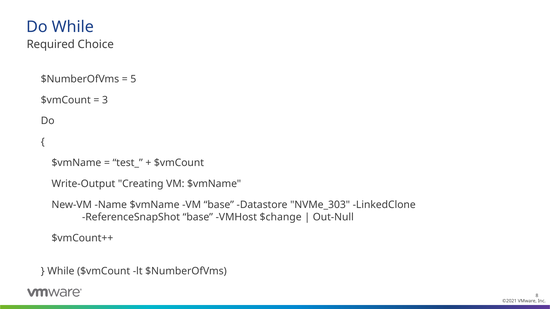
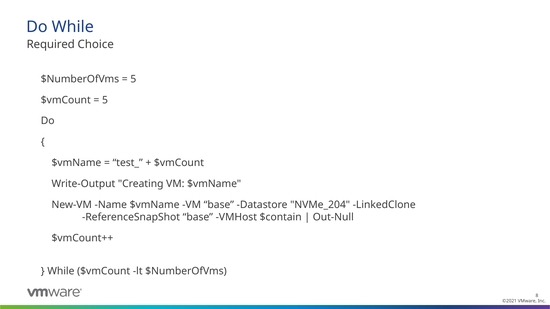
3: 3 -> 5 (105, 100)
NVMe_303: NVMe_303 -> NVMe_204 (320, 205)
$change: $change -> $contain (281, 217)
